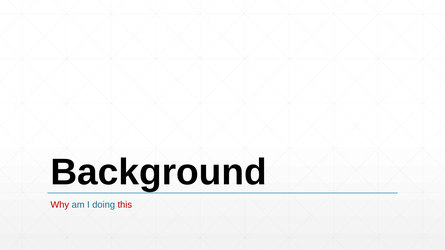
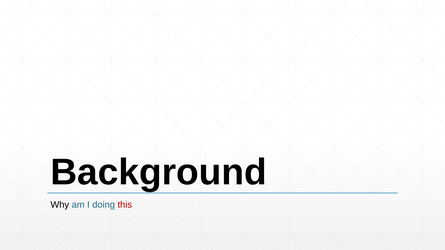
Why colour: red -> black (60, 205)
